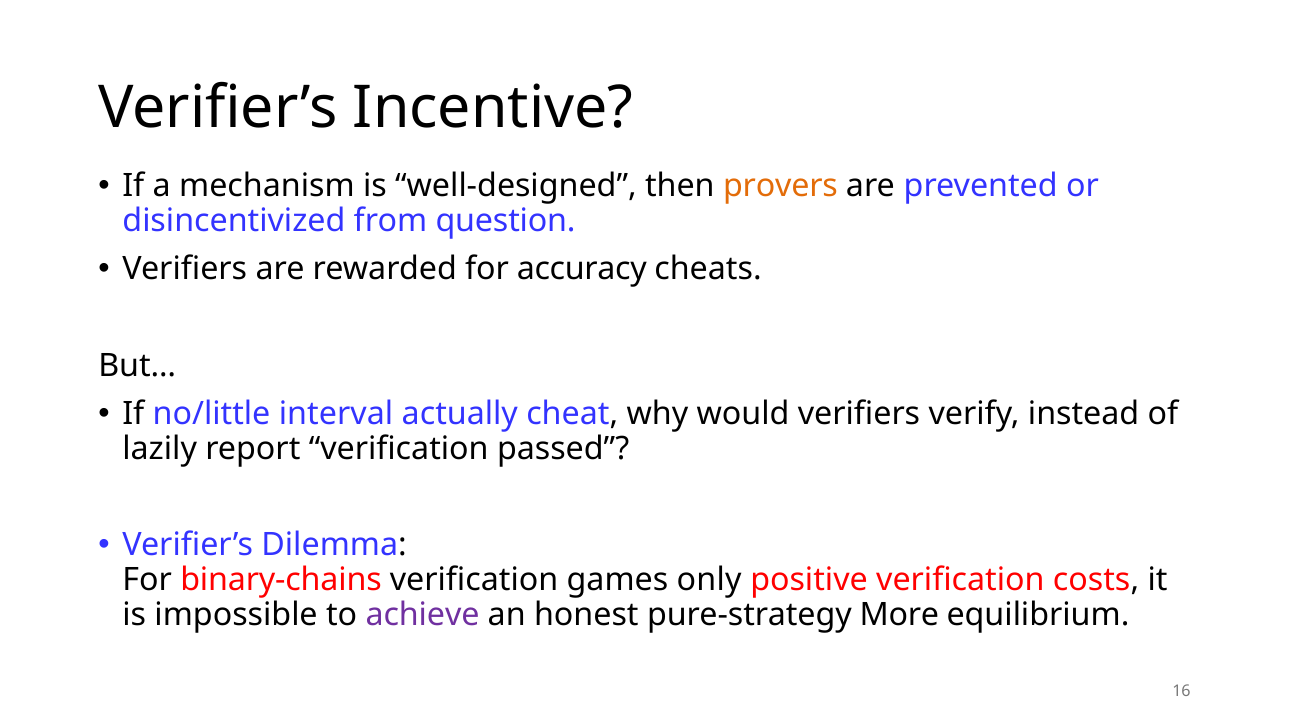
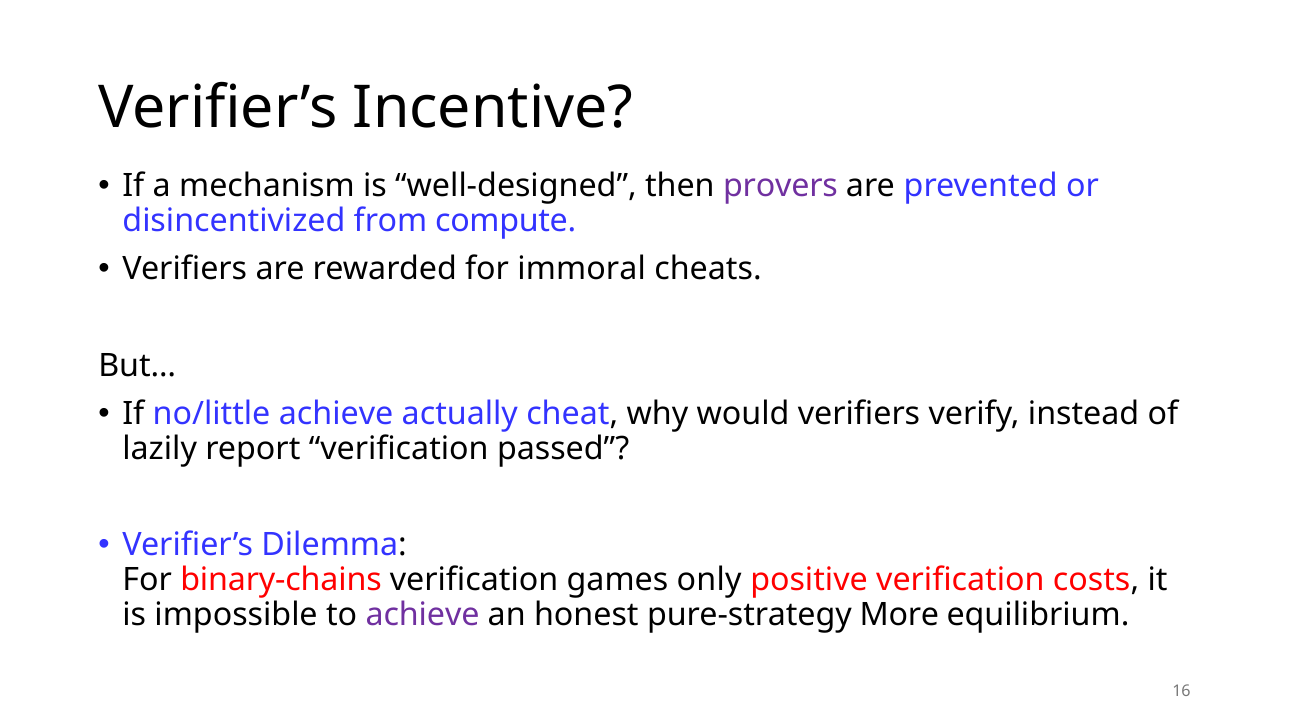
provers colour: orange -> purple (780, 186)
question: question -> compute (506, 221)
accuracy: accuracy -> immoral (582, 269)
no/little interval: interval -> achieve (336, 414)
